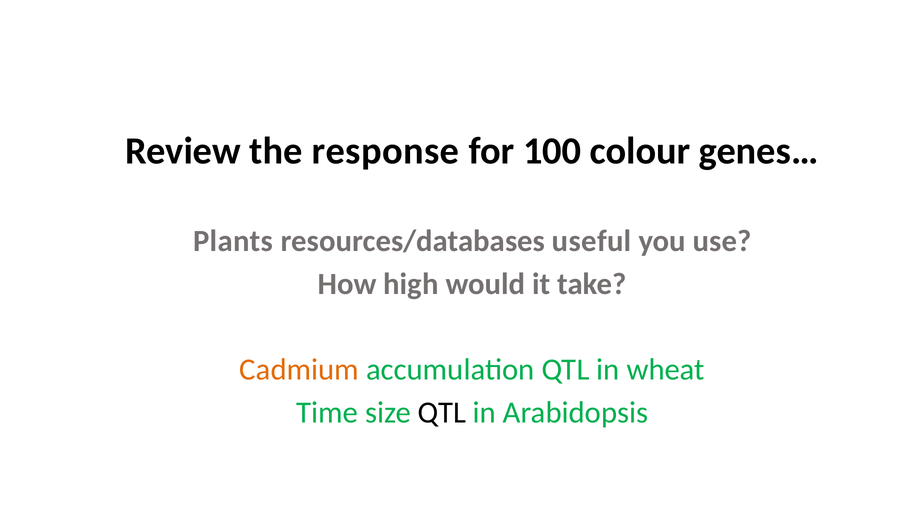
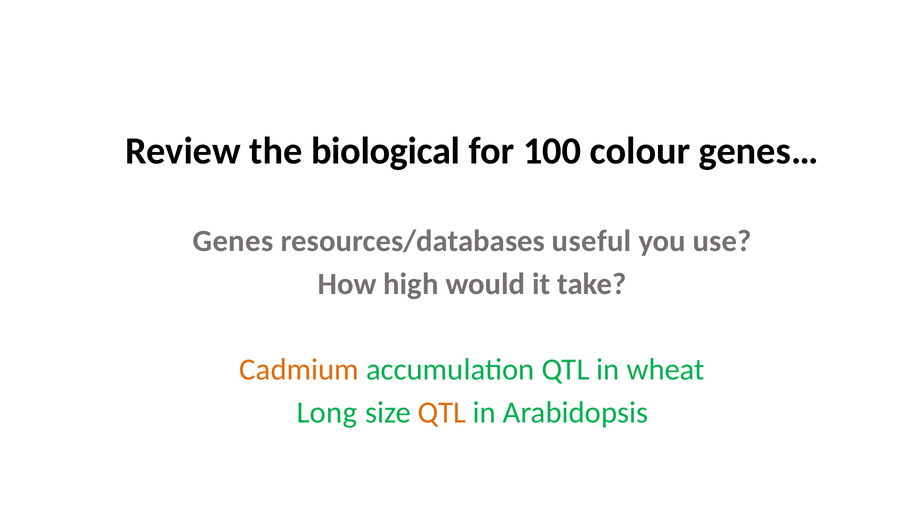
response: response -> biological (386, 151)
Plants: Plants -> Genes (233, 241)
Time: Time -> Long (327, 412)
QTL colour: black -> orange (442, 412)
